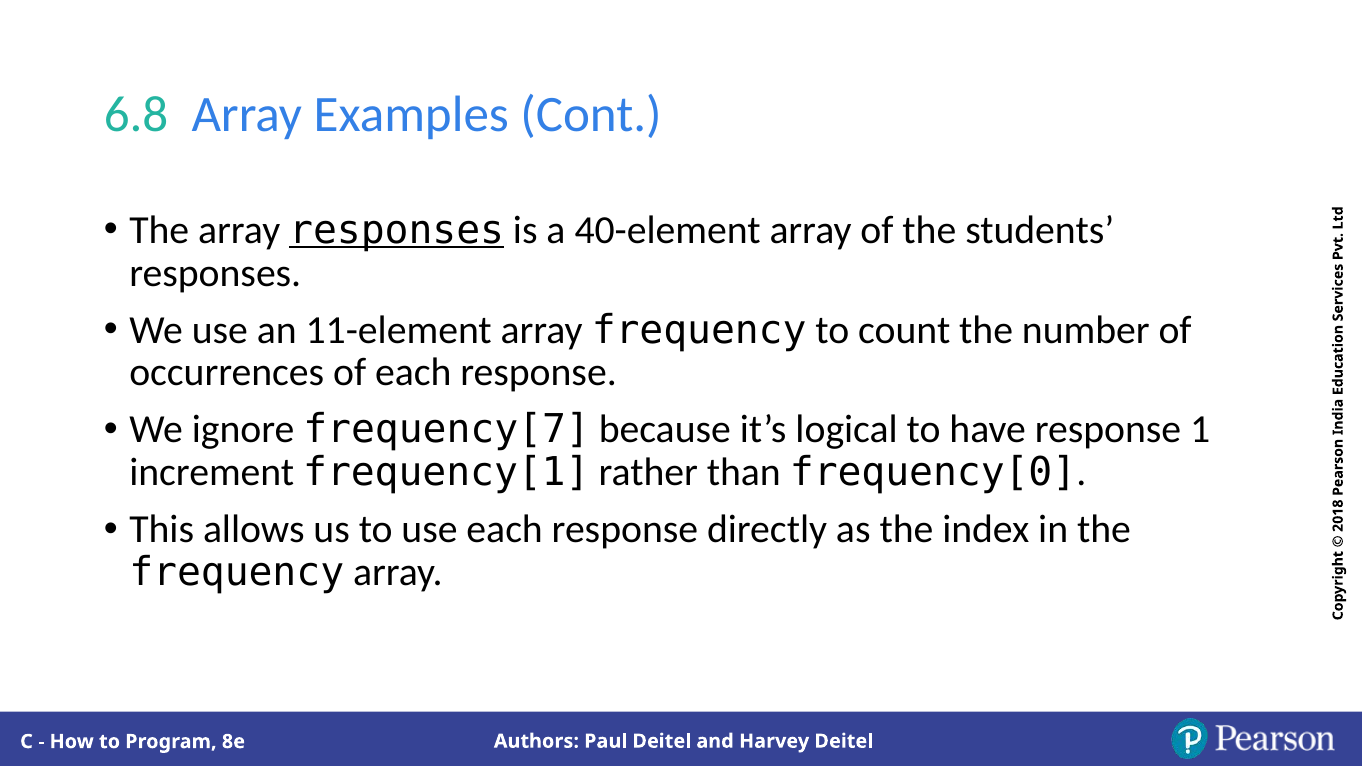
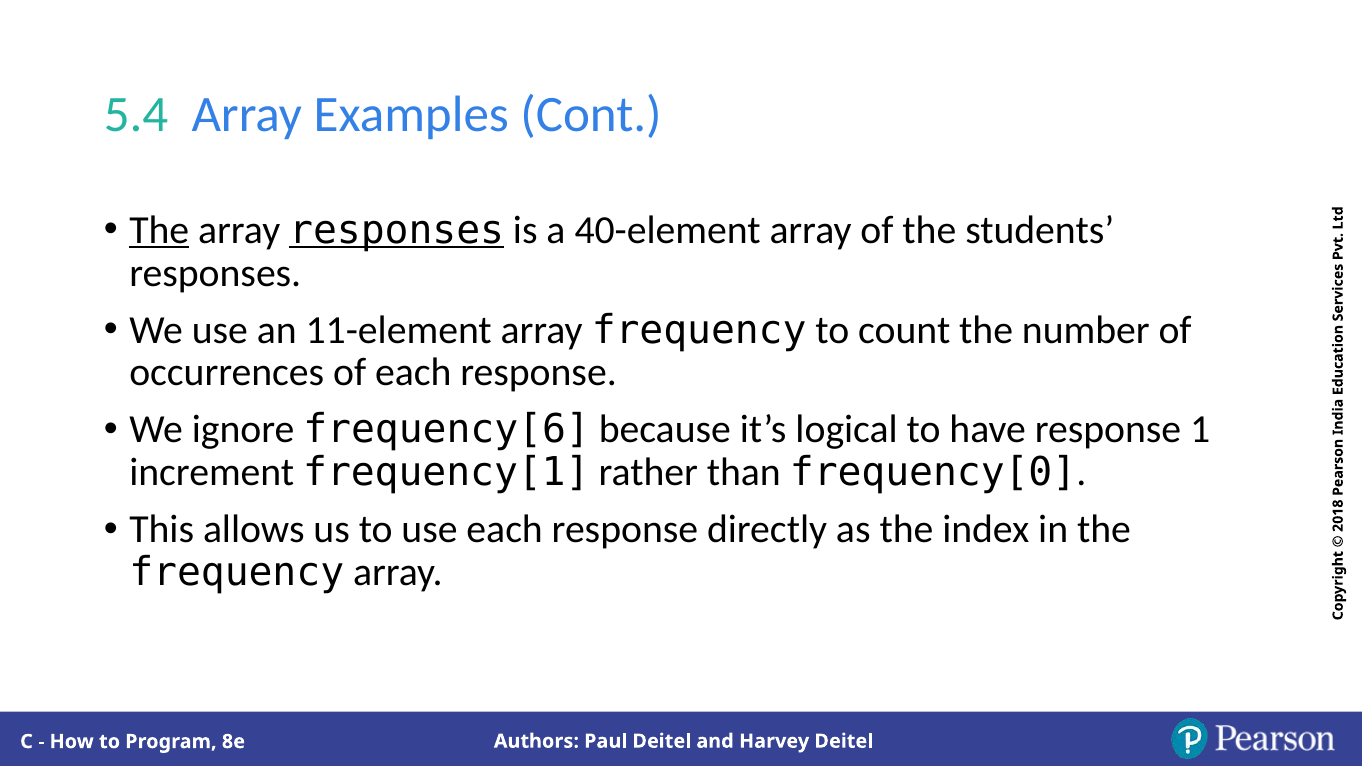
6.8: 6.8 -> 5.4 (136, 114)
The underline: none -> present (159, 230)
frequency[7: frequency[7 -> frequency[6 (447, 430)
